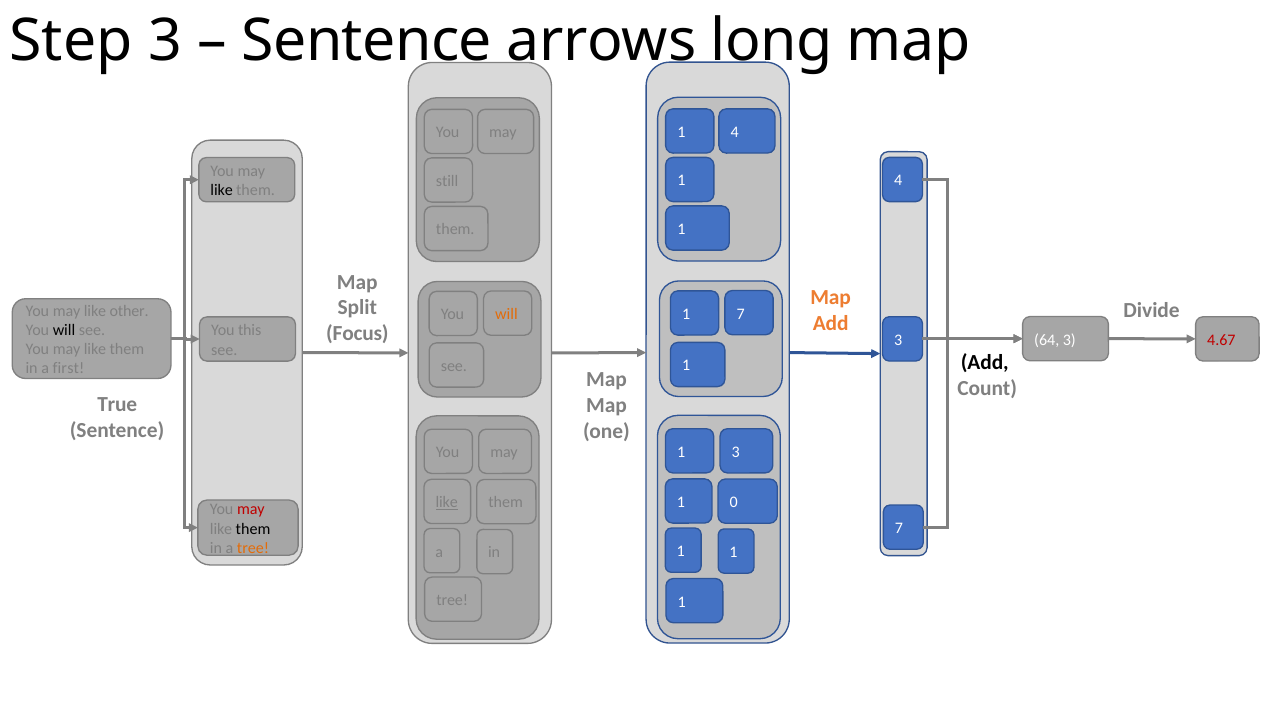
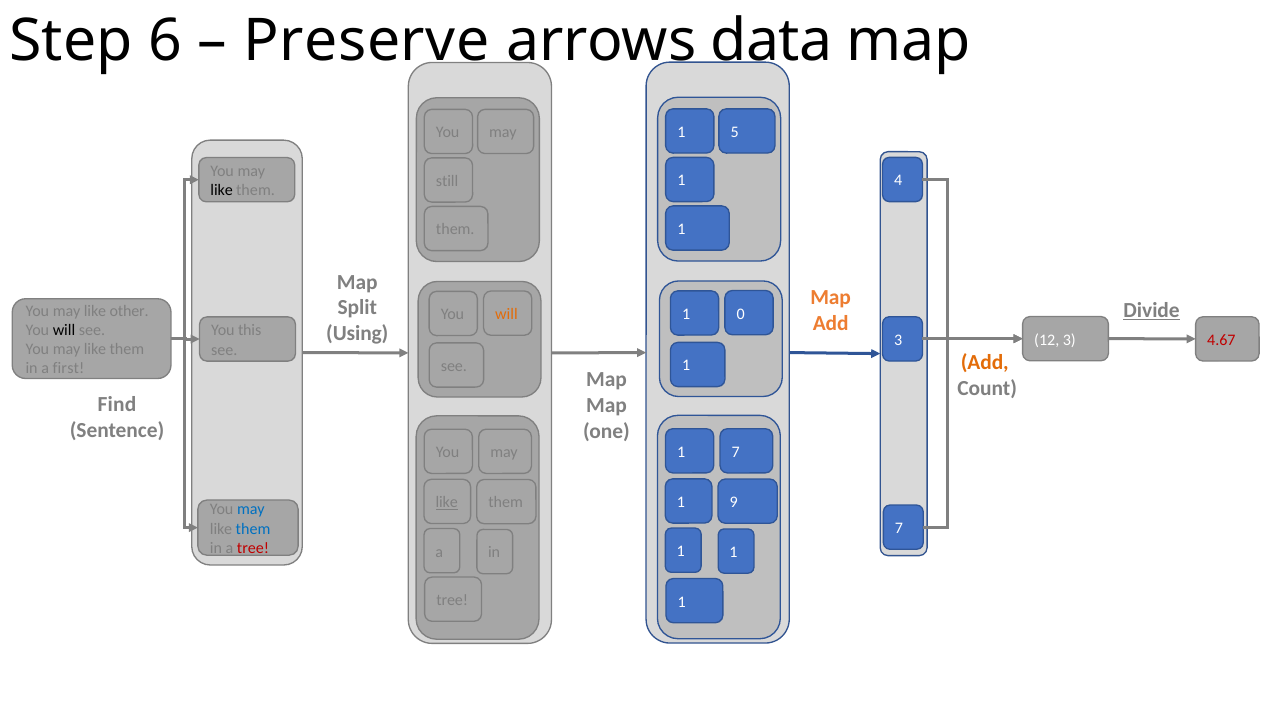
Step 3: 3 -> 6 (165, 41)
Sentence: Sentence -> Preserve (366, 41)
long: long -> data (772, 41)
4: 4 -> 5 (735, 132)
Divide underline: none -> present (1152, 310)
1 7: 7 -> 0 (741, 314)
Focus: Focus -> Using (357, 333)
64: 64 -> 12 (1047, 340)
Add colour: black -> orange (985, 363)
True: True -> Find (117, 405)
1 3: 3 -> 7 (736, 452)
0: 0 -> 9 (734, 502)
may colour: red -> blue (251, 509)
them colour: black -> blue (253, 529)
tree colour: orange -> red (253, 548)
